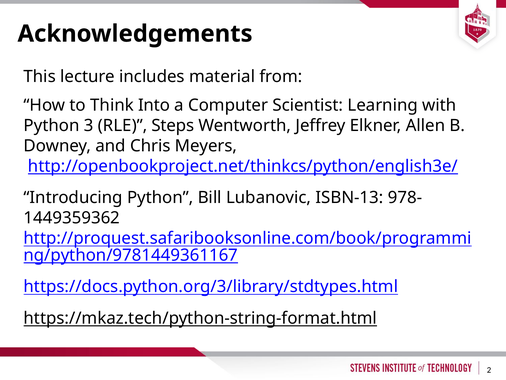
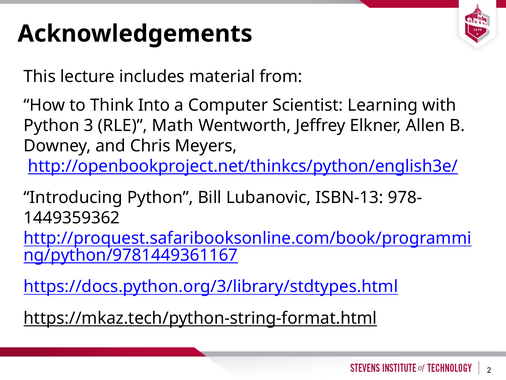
Steps: Steps -> Math (173, 126)
